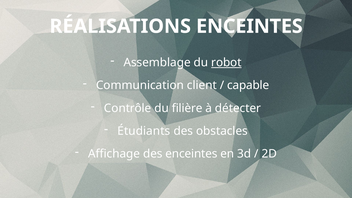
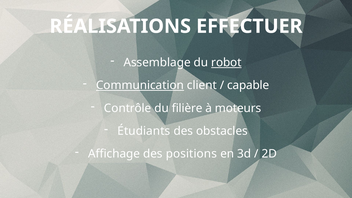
RÉALISATIONS ENCEINTES: ENCEINTES -> EFFECTUER (249, 26)
Communication underline: none -> present (140, 85)
détecter: détecter -> moteurs (238, 108)
des enceintes: enceintes -> positions (191, 154)
